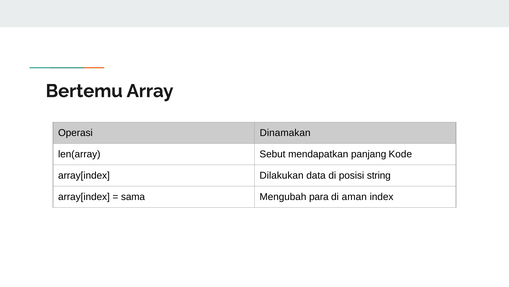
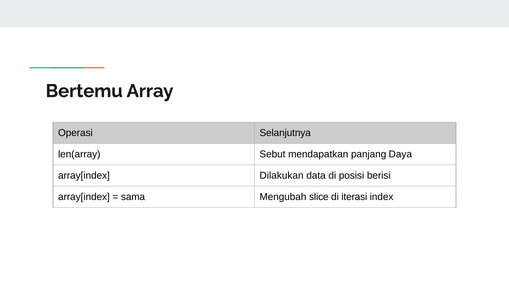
Dinamakan: Dinamakan -> Selanjutnya (285, 133)
Kode: Kode -> Daya (400, 154)
string: string -> berisi (379, 175)
para: para -> slice (319, 197)
aman: aman -> iterasi (354, 197)
